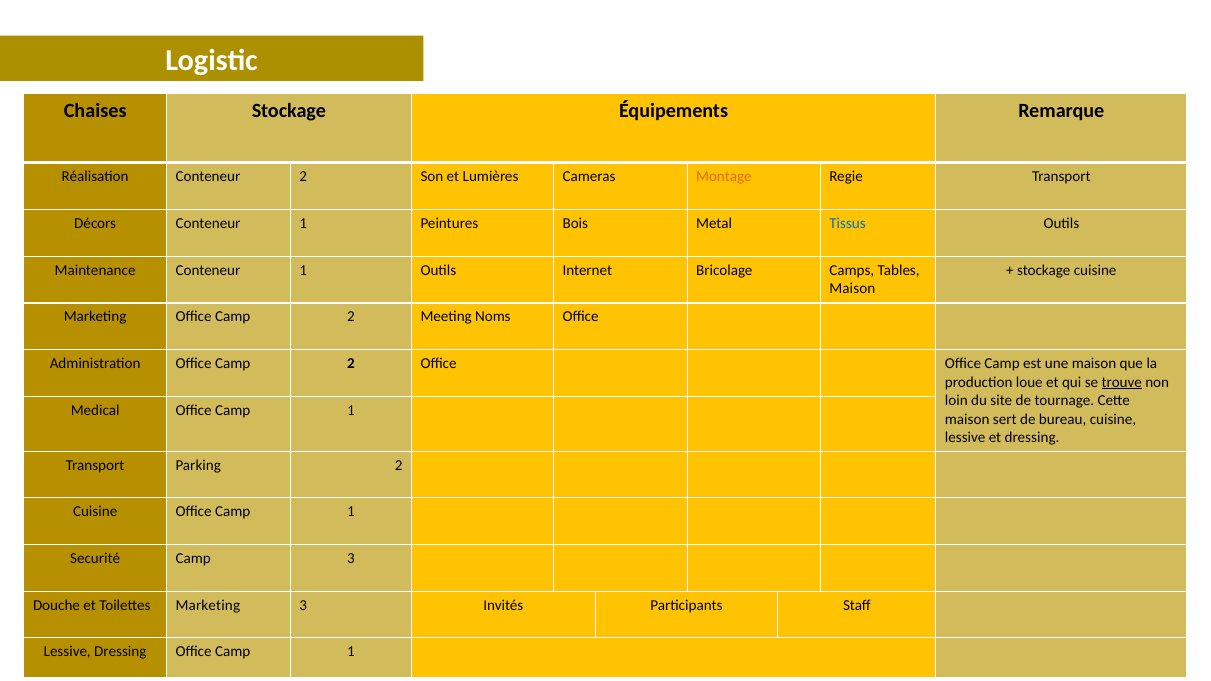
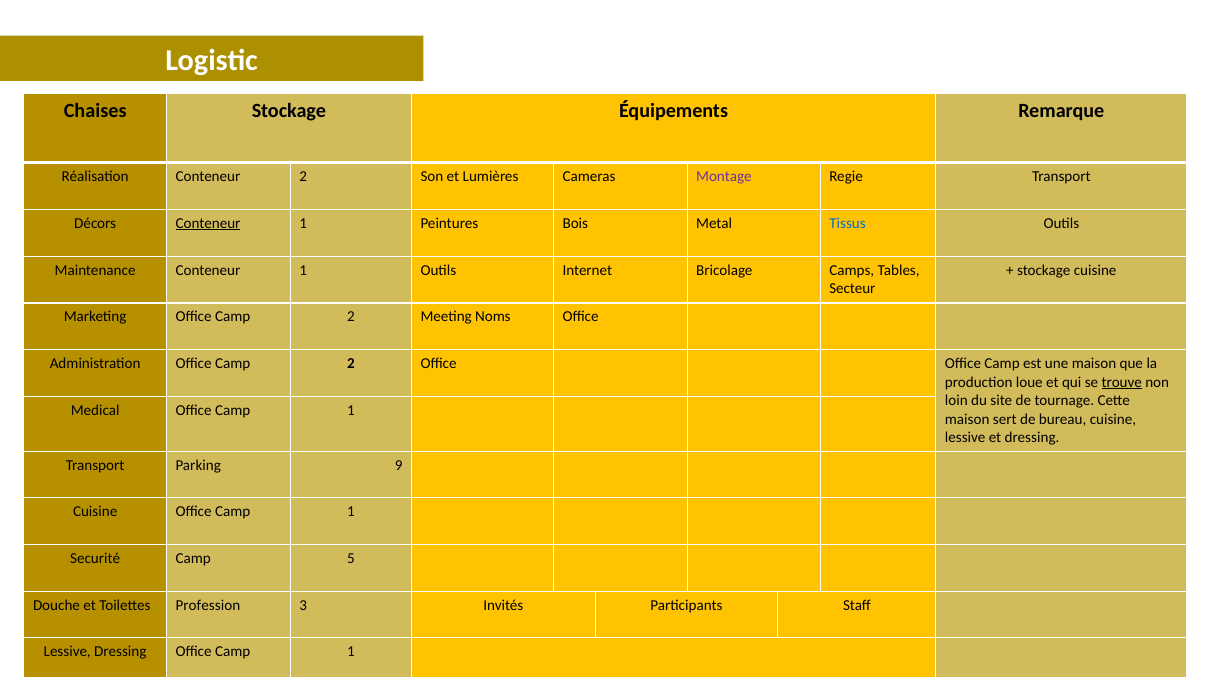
Montage colour: orange -> purple (724, 177)
Conteneur underline: none -> present (208, 223)
Maison: Maison -> Secteur (852, 289)
Parking 2: 2 -> 9 (399, 465)
Camp 3: 3 -> 5 (351, 559)
Toilettes Marketing: Marketing -> Profession (208, 606)
